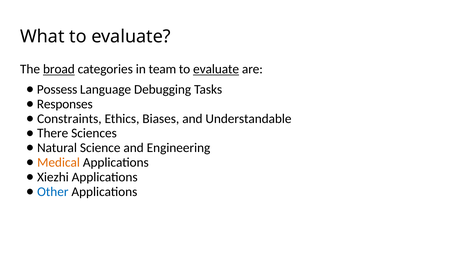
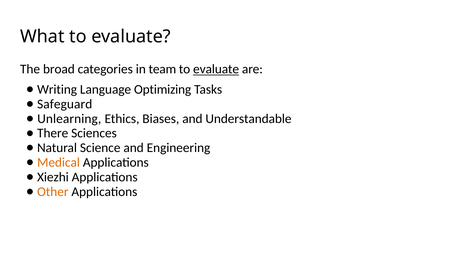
broad underline: present -> none (59, 69)
Possess: Possess -> Writing (57, 89)
Debugging: Debugging -> Optimizing (163, 89)
Responses: Responses -> Safeguard (65, 104)
Constraints: Constraints -> Unlearning (69, 119)
Other colour: blue -> orange (53, 192)
